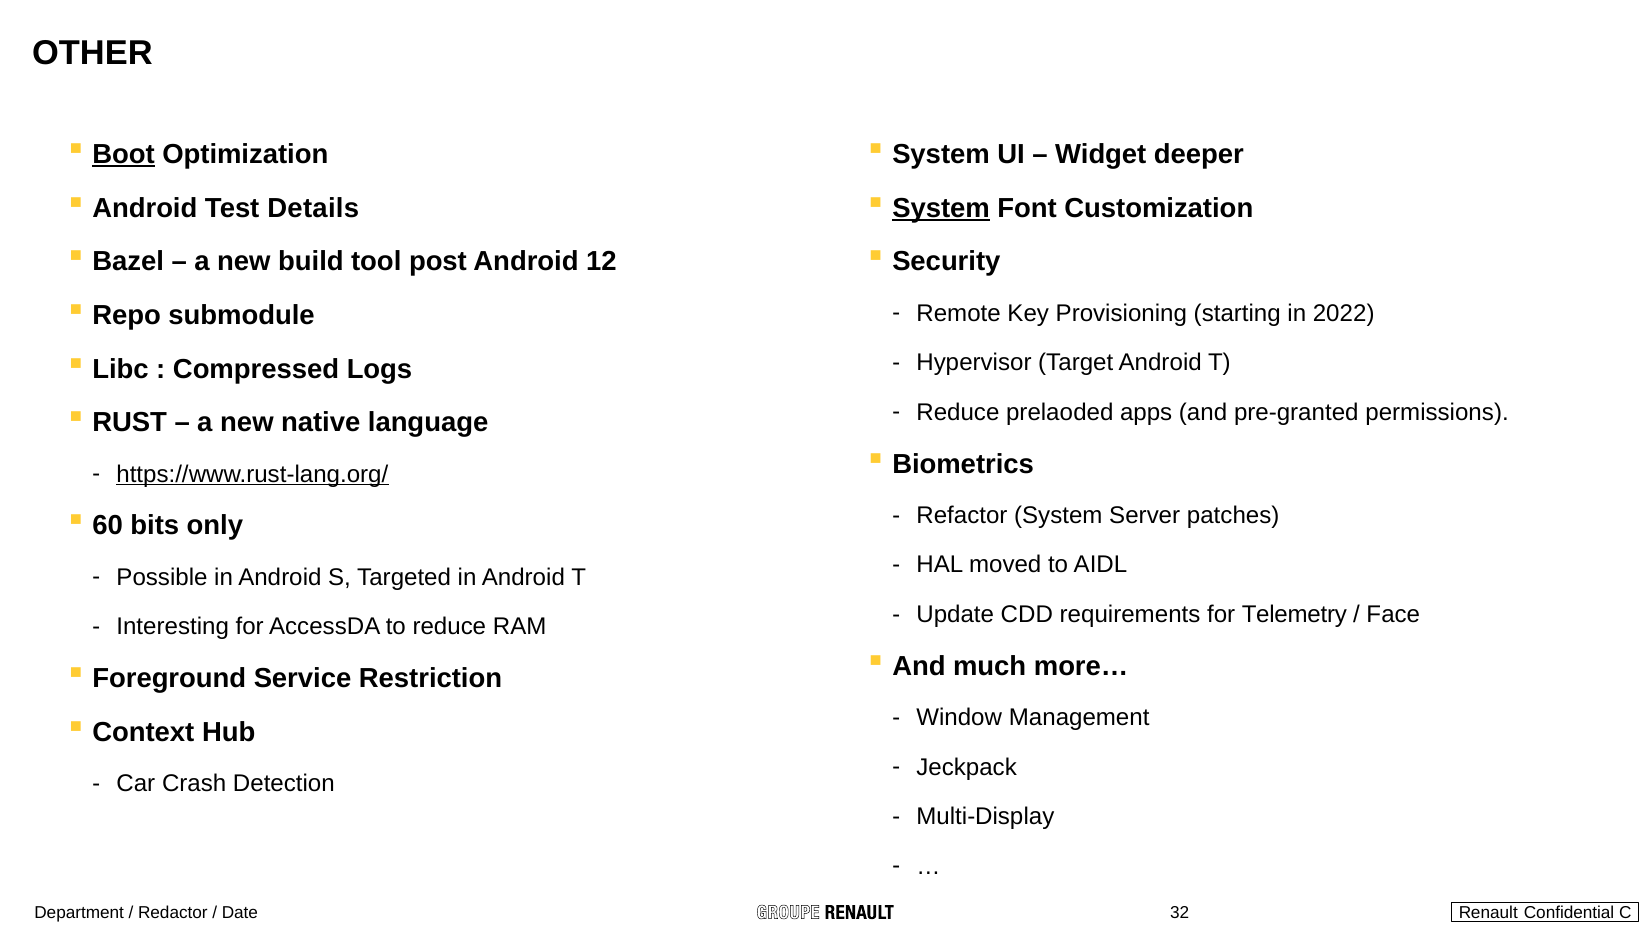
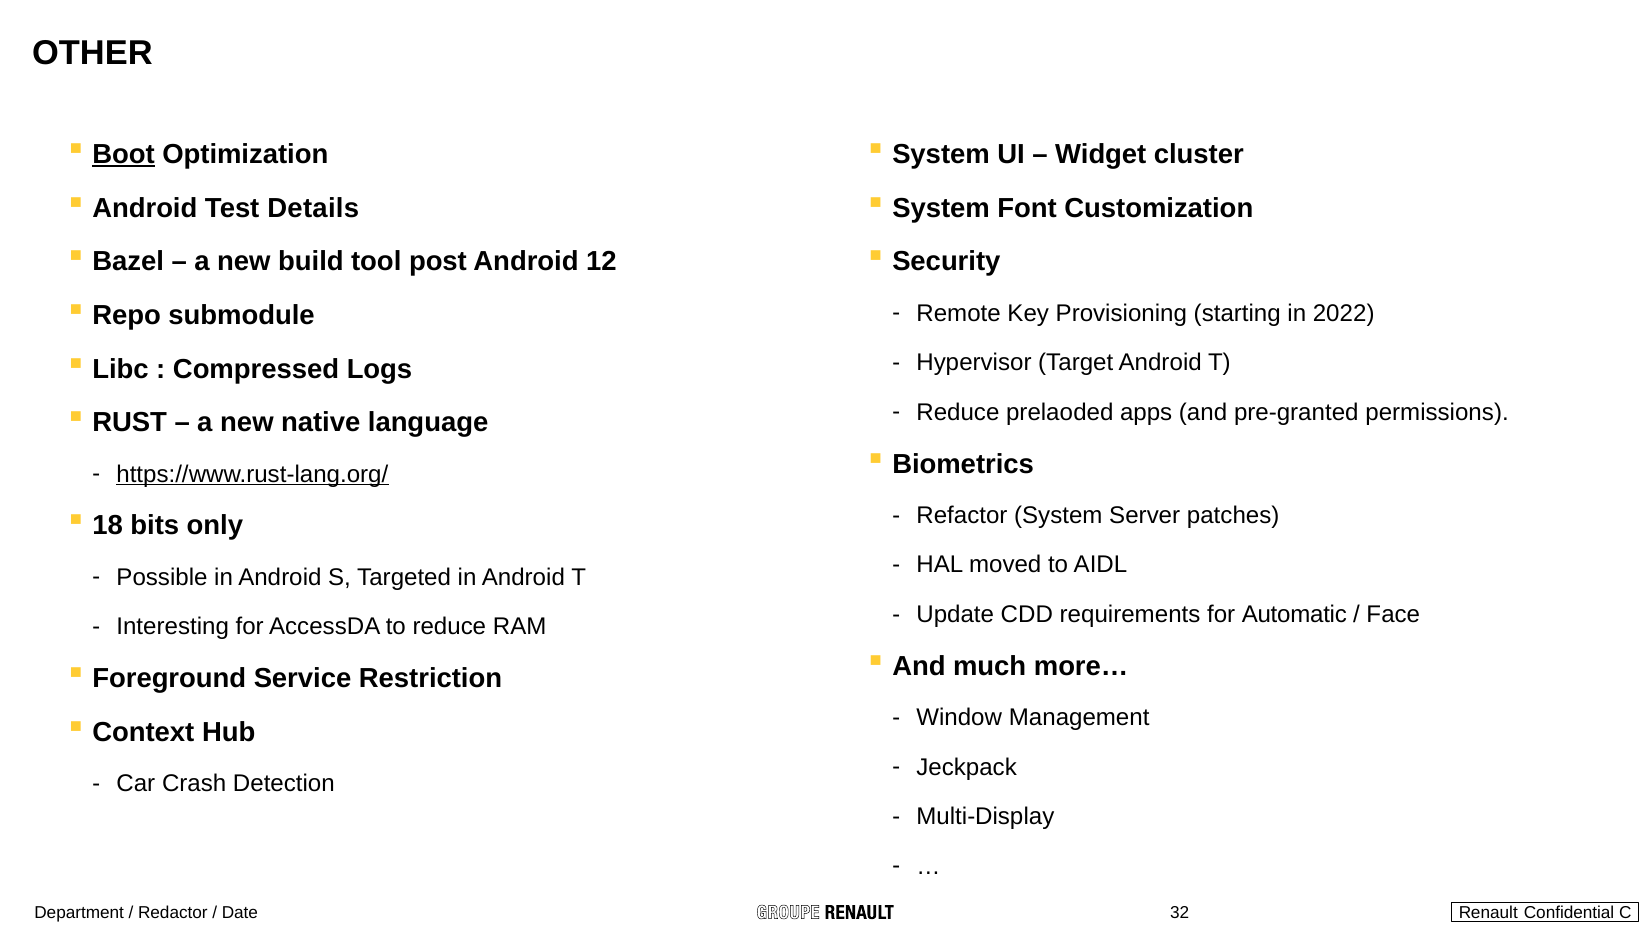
deeper: deeper -> cluster (1199, 154)
System underline: present -> none (941, 208)
60: 60 -> 18 (108, 526)
Telemetry: Telemetry -> Automatic (1294, 614)
